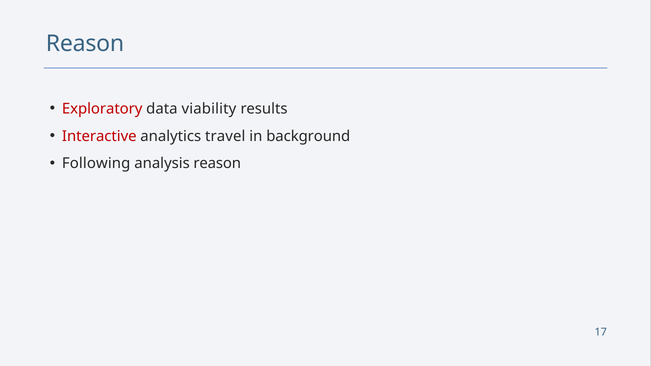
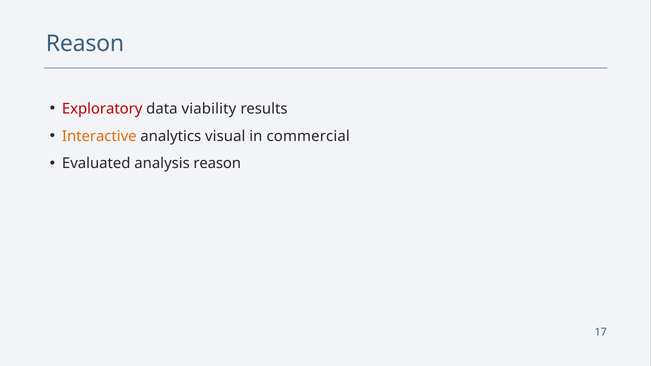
Interactive colour: red -> orange (99, 136)
travel: travel -> visual (225, 136)
background: background -> commercial (308, 136)
Following: Following -> Evaluated (96, 164)
